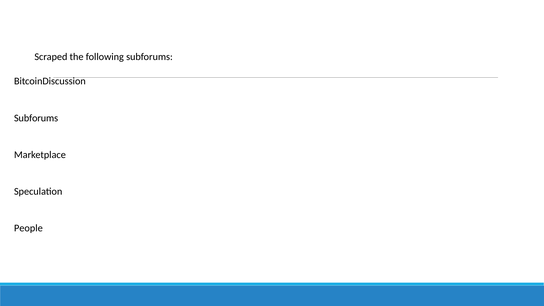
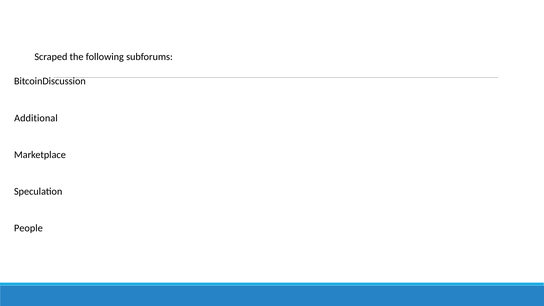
Subforums: Subforums -> Additional (36, 118)
